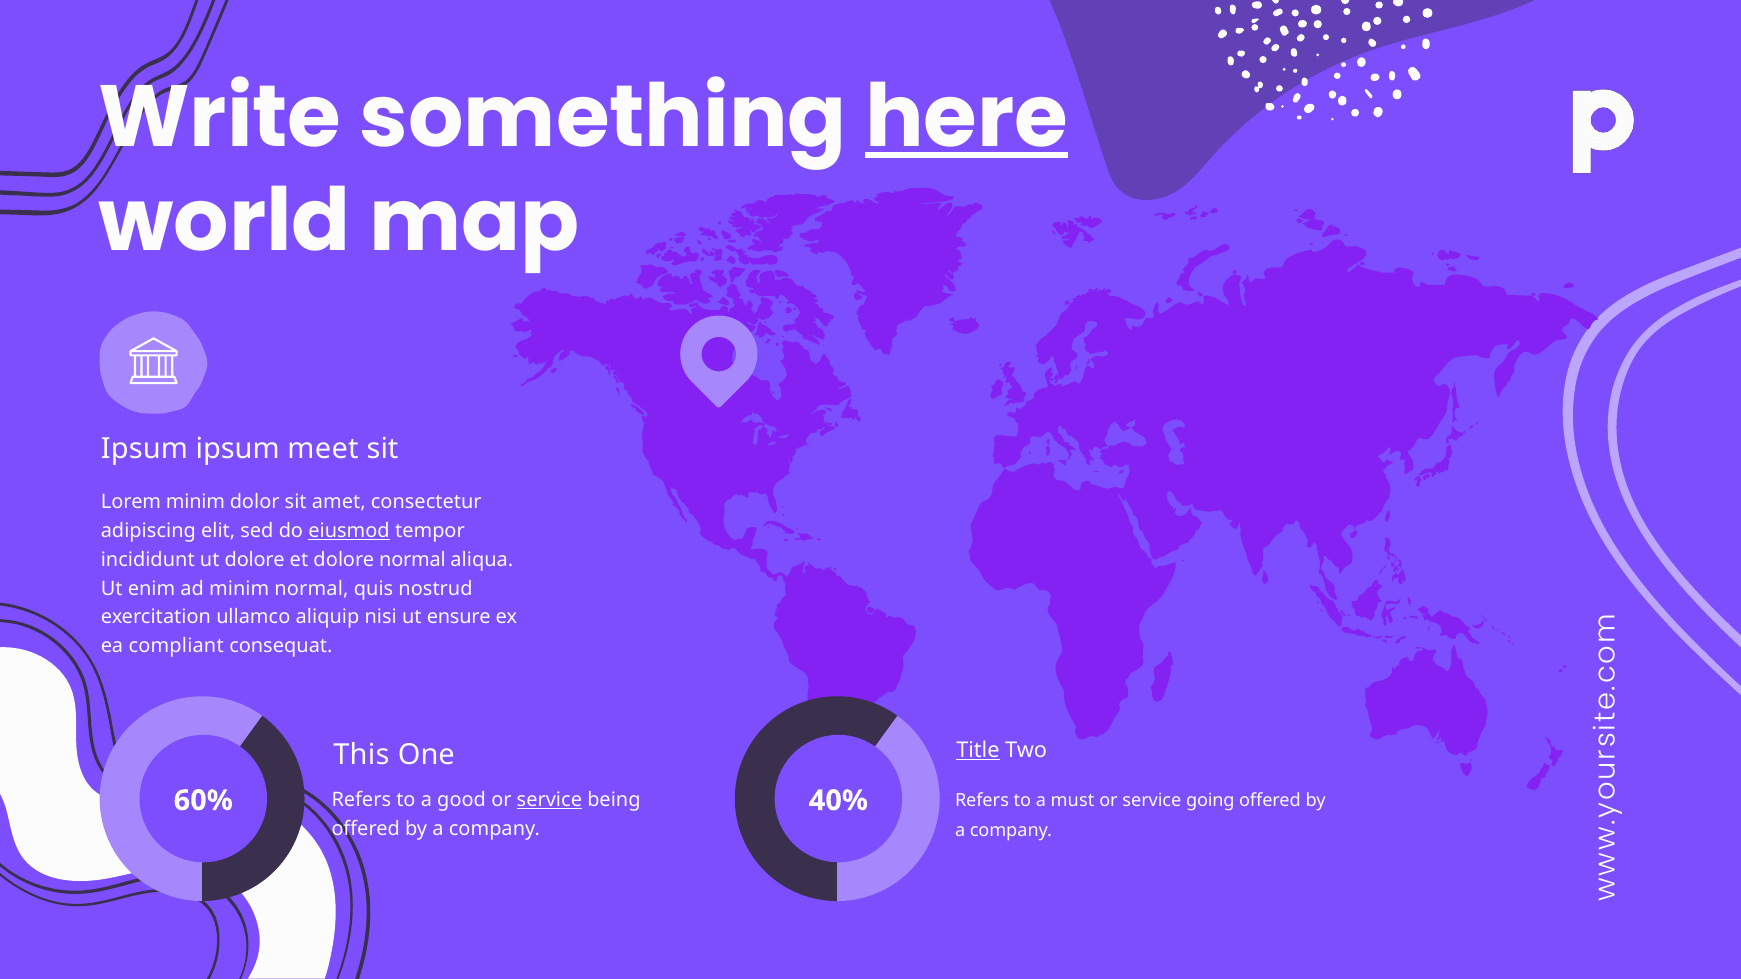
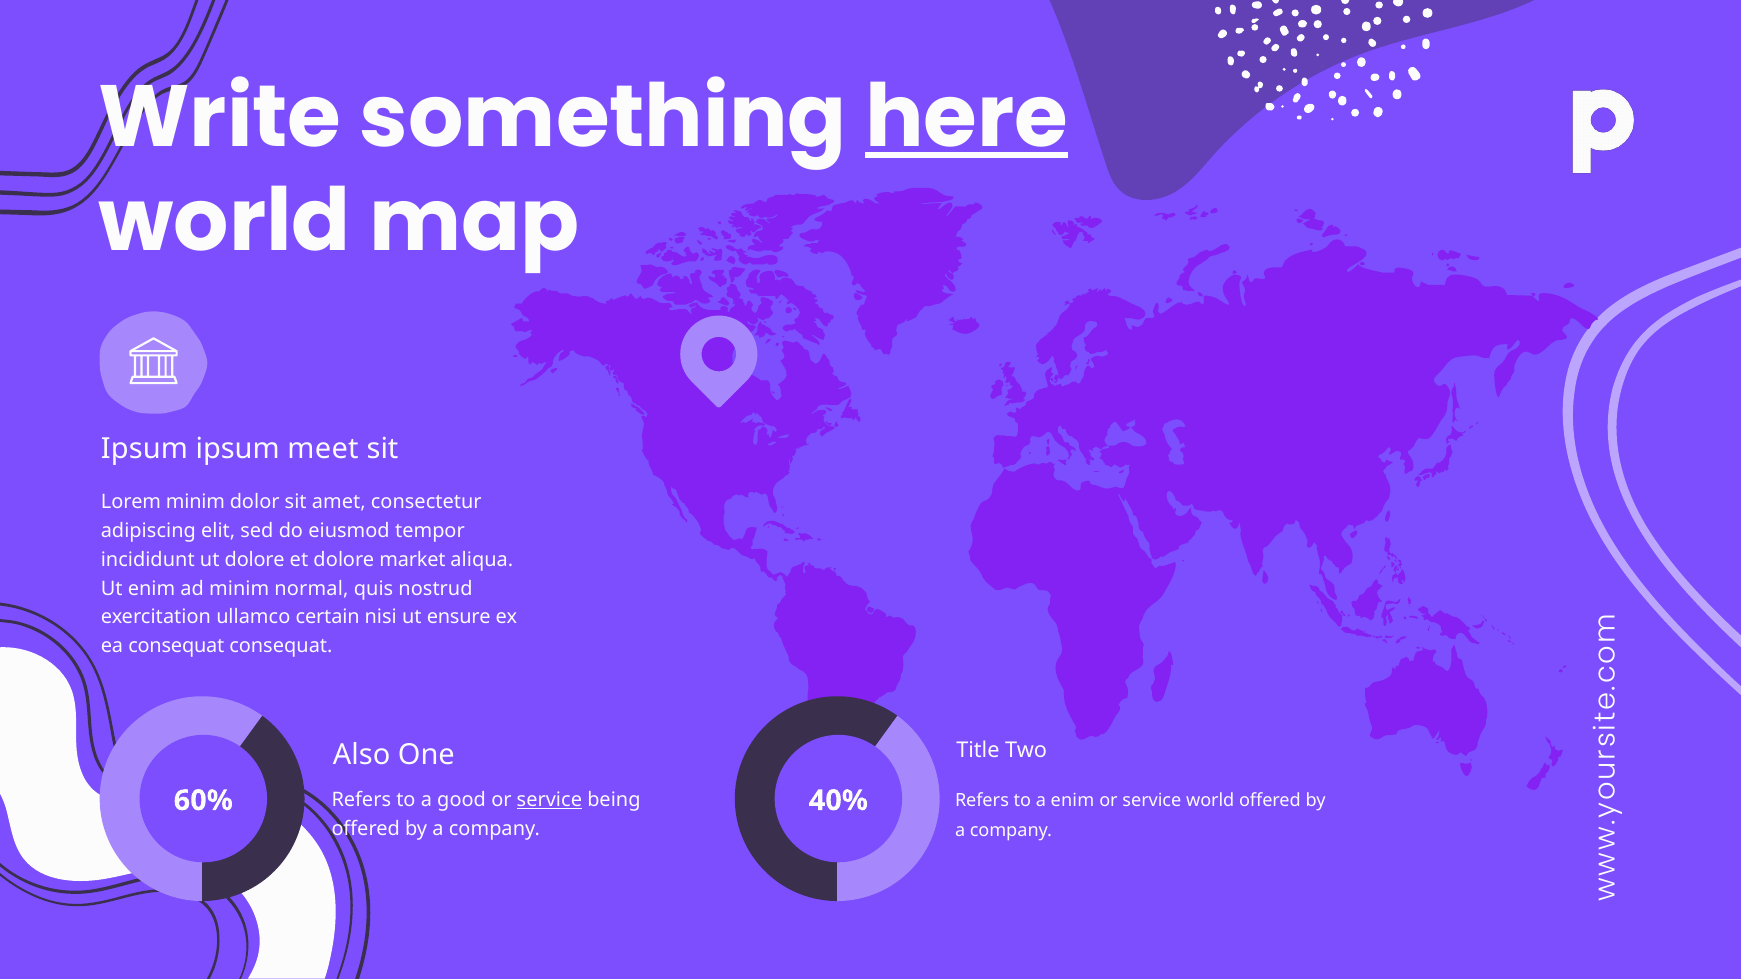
eiusmod underline: present -> none (349, 531)
dolore normal: normal -> market (413, 560)
aliquip: aliquip -> certain (328, 617)
ea compliant: compliant -> consequat (176, 646)
Title underline: present -> none (978, 750)
This: This -> Also (362, 755)
a must: must -> enim (1072, 801)
service going: going -> world (1210, 801)
